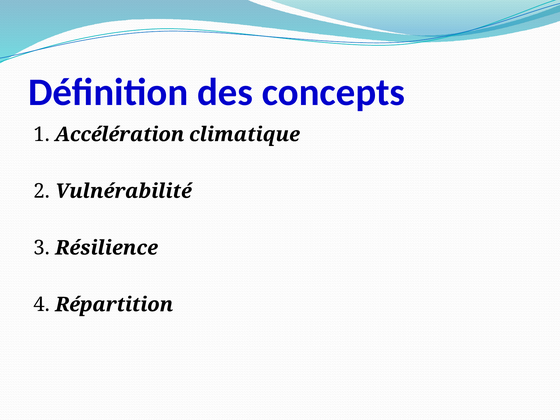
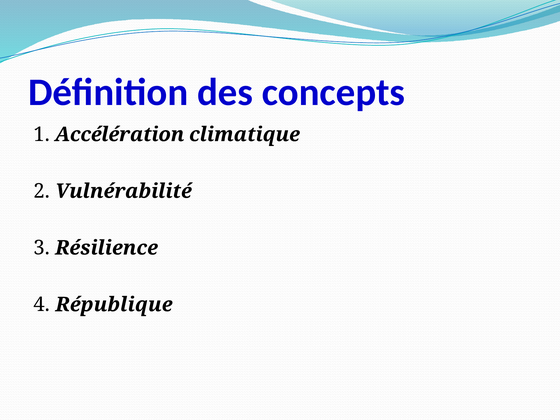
Répartition: Répartition -> République (114, 305)
